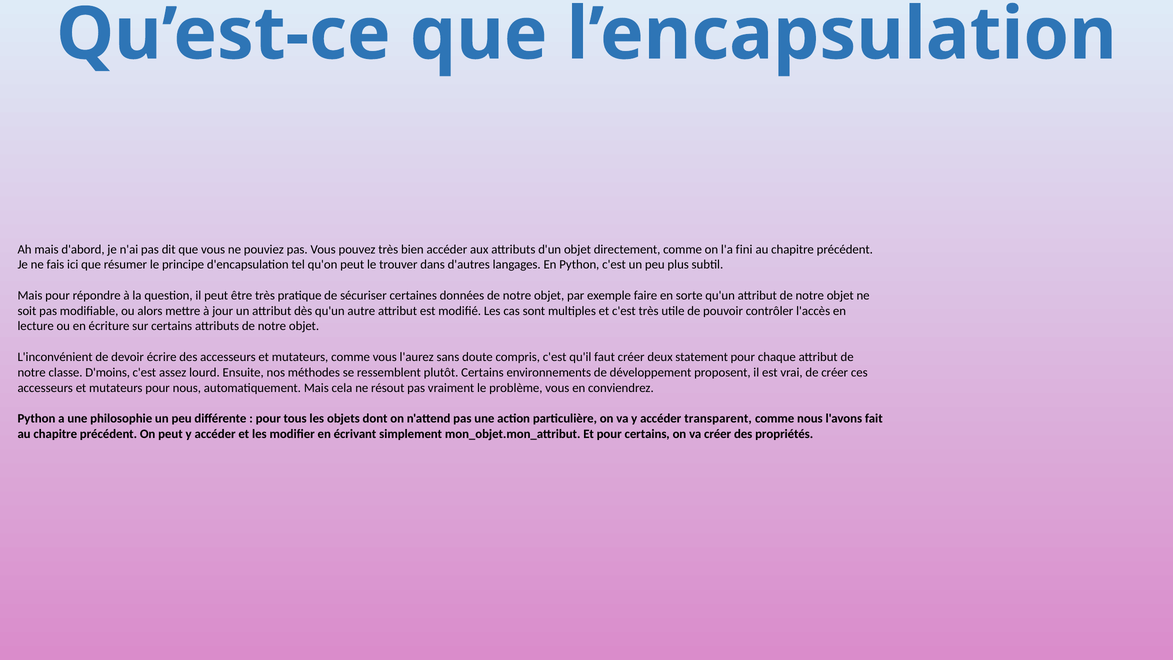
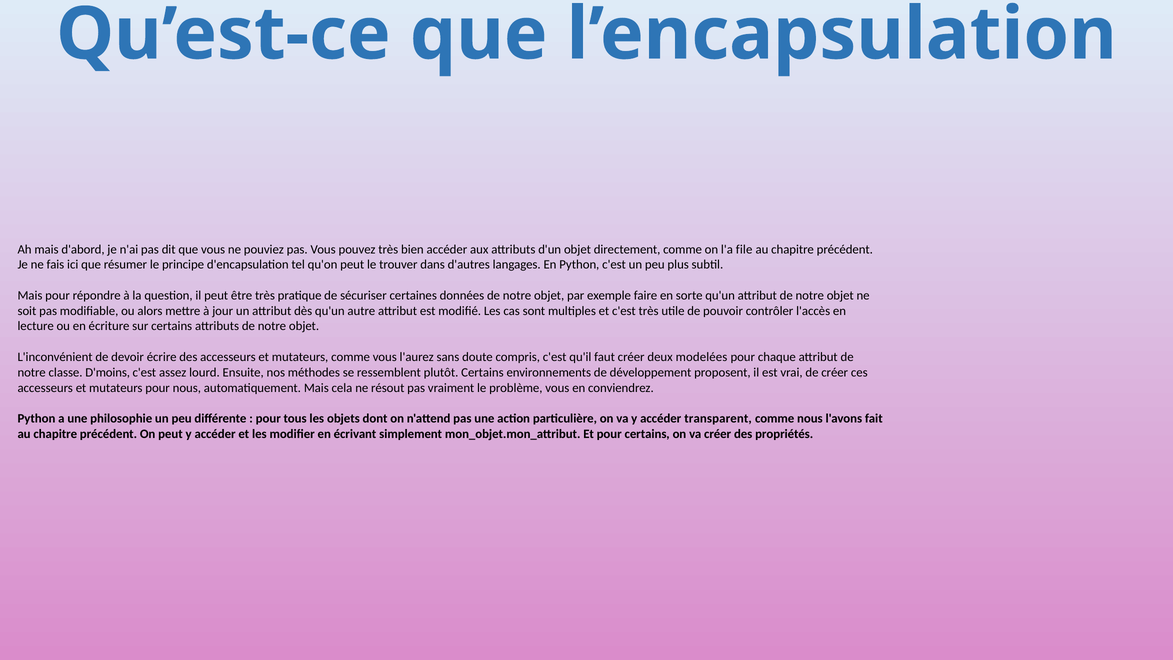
fini: fini -> file (744, 249)
statement: statement -> modelées (702, 357)
